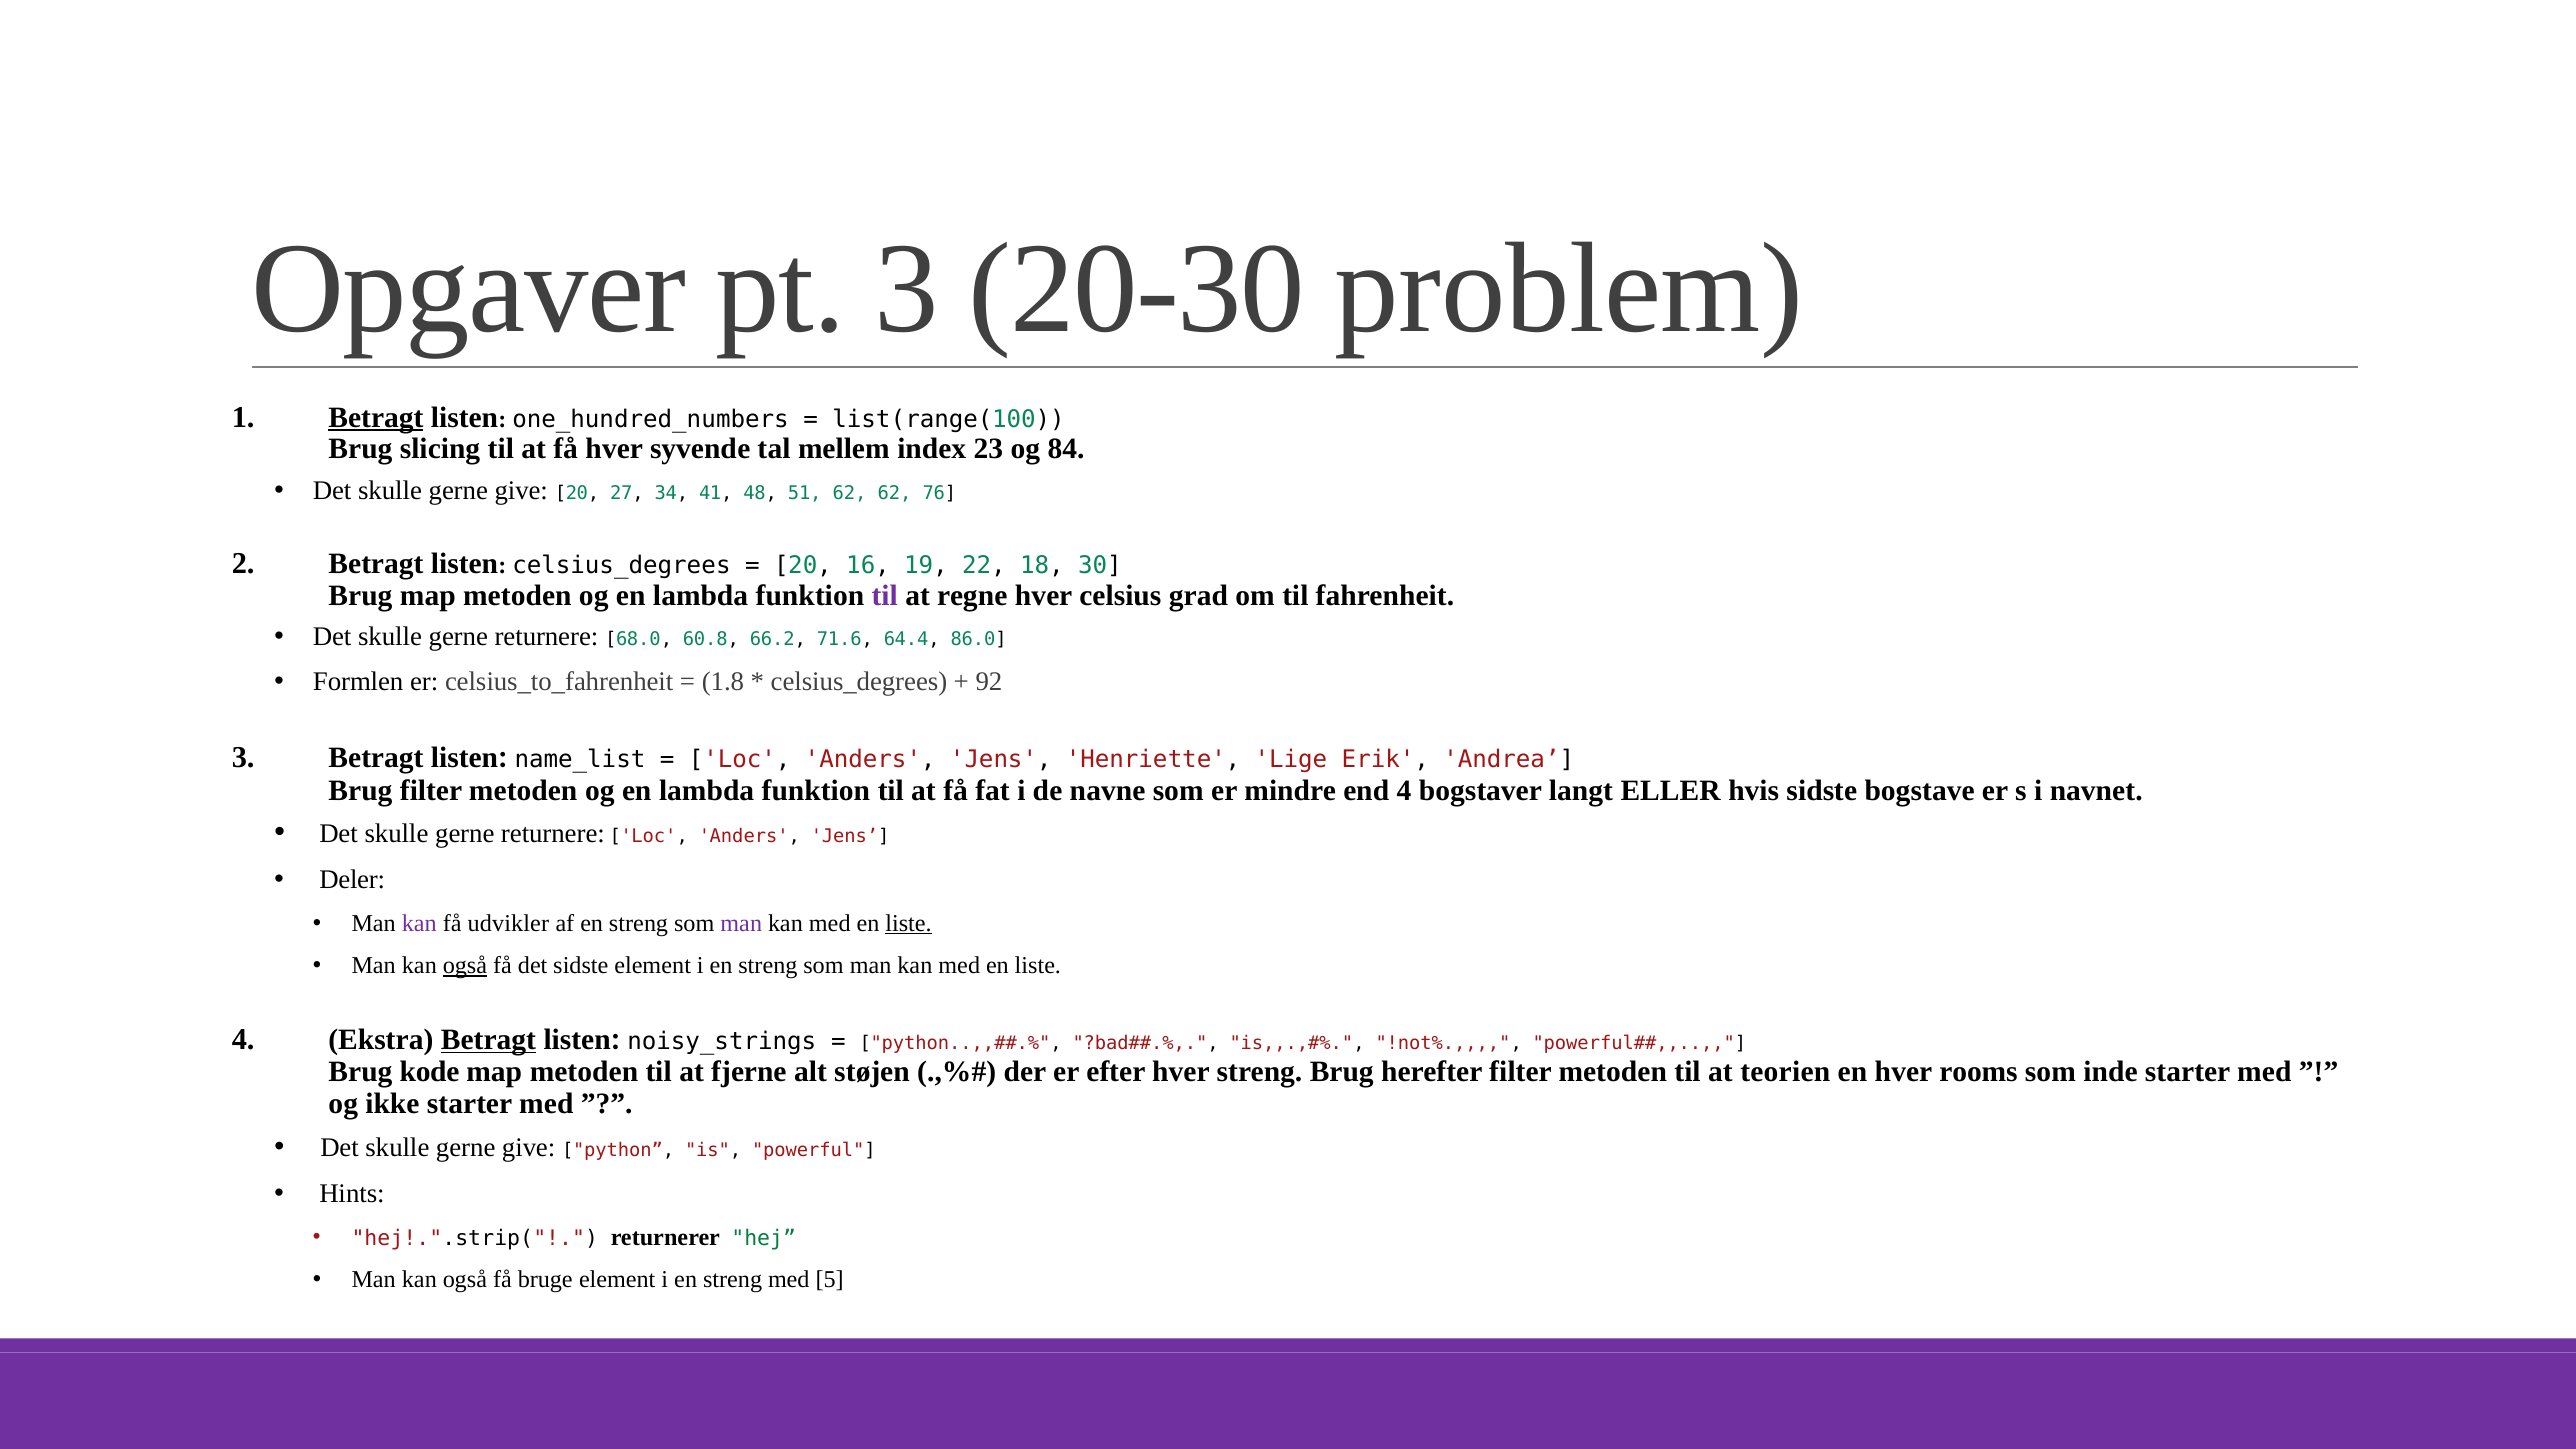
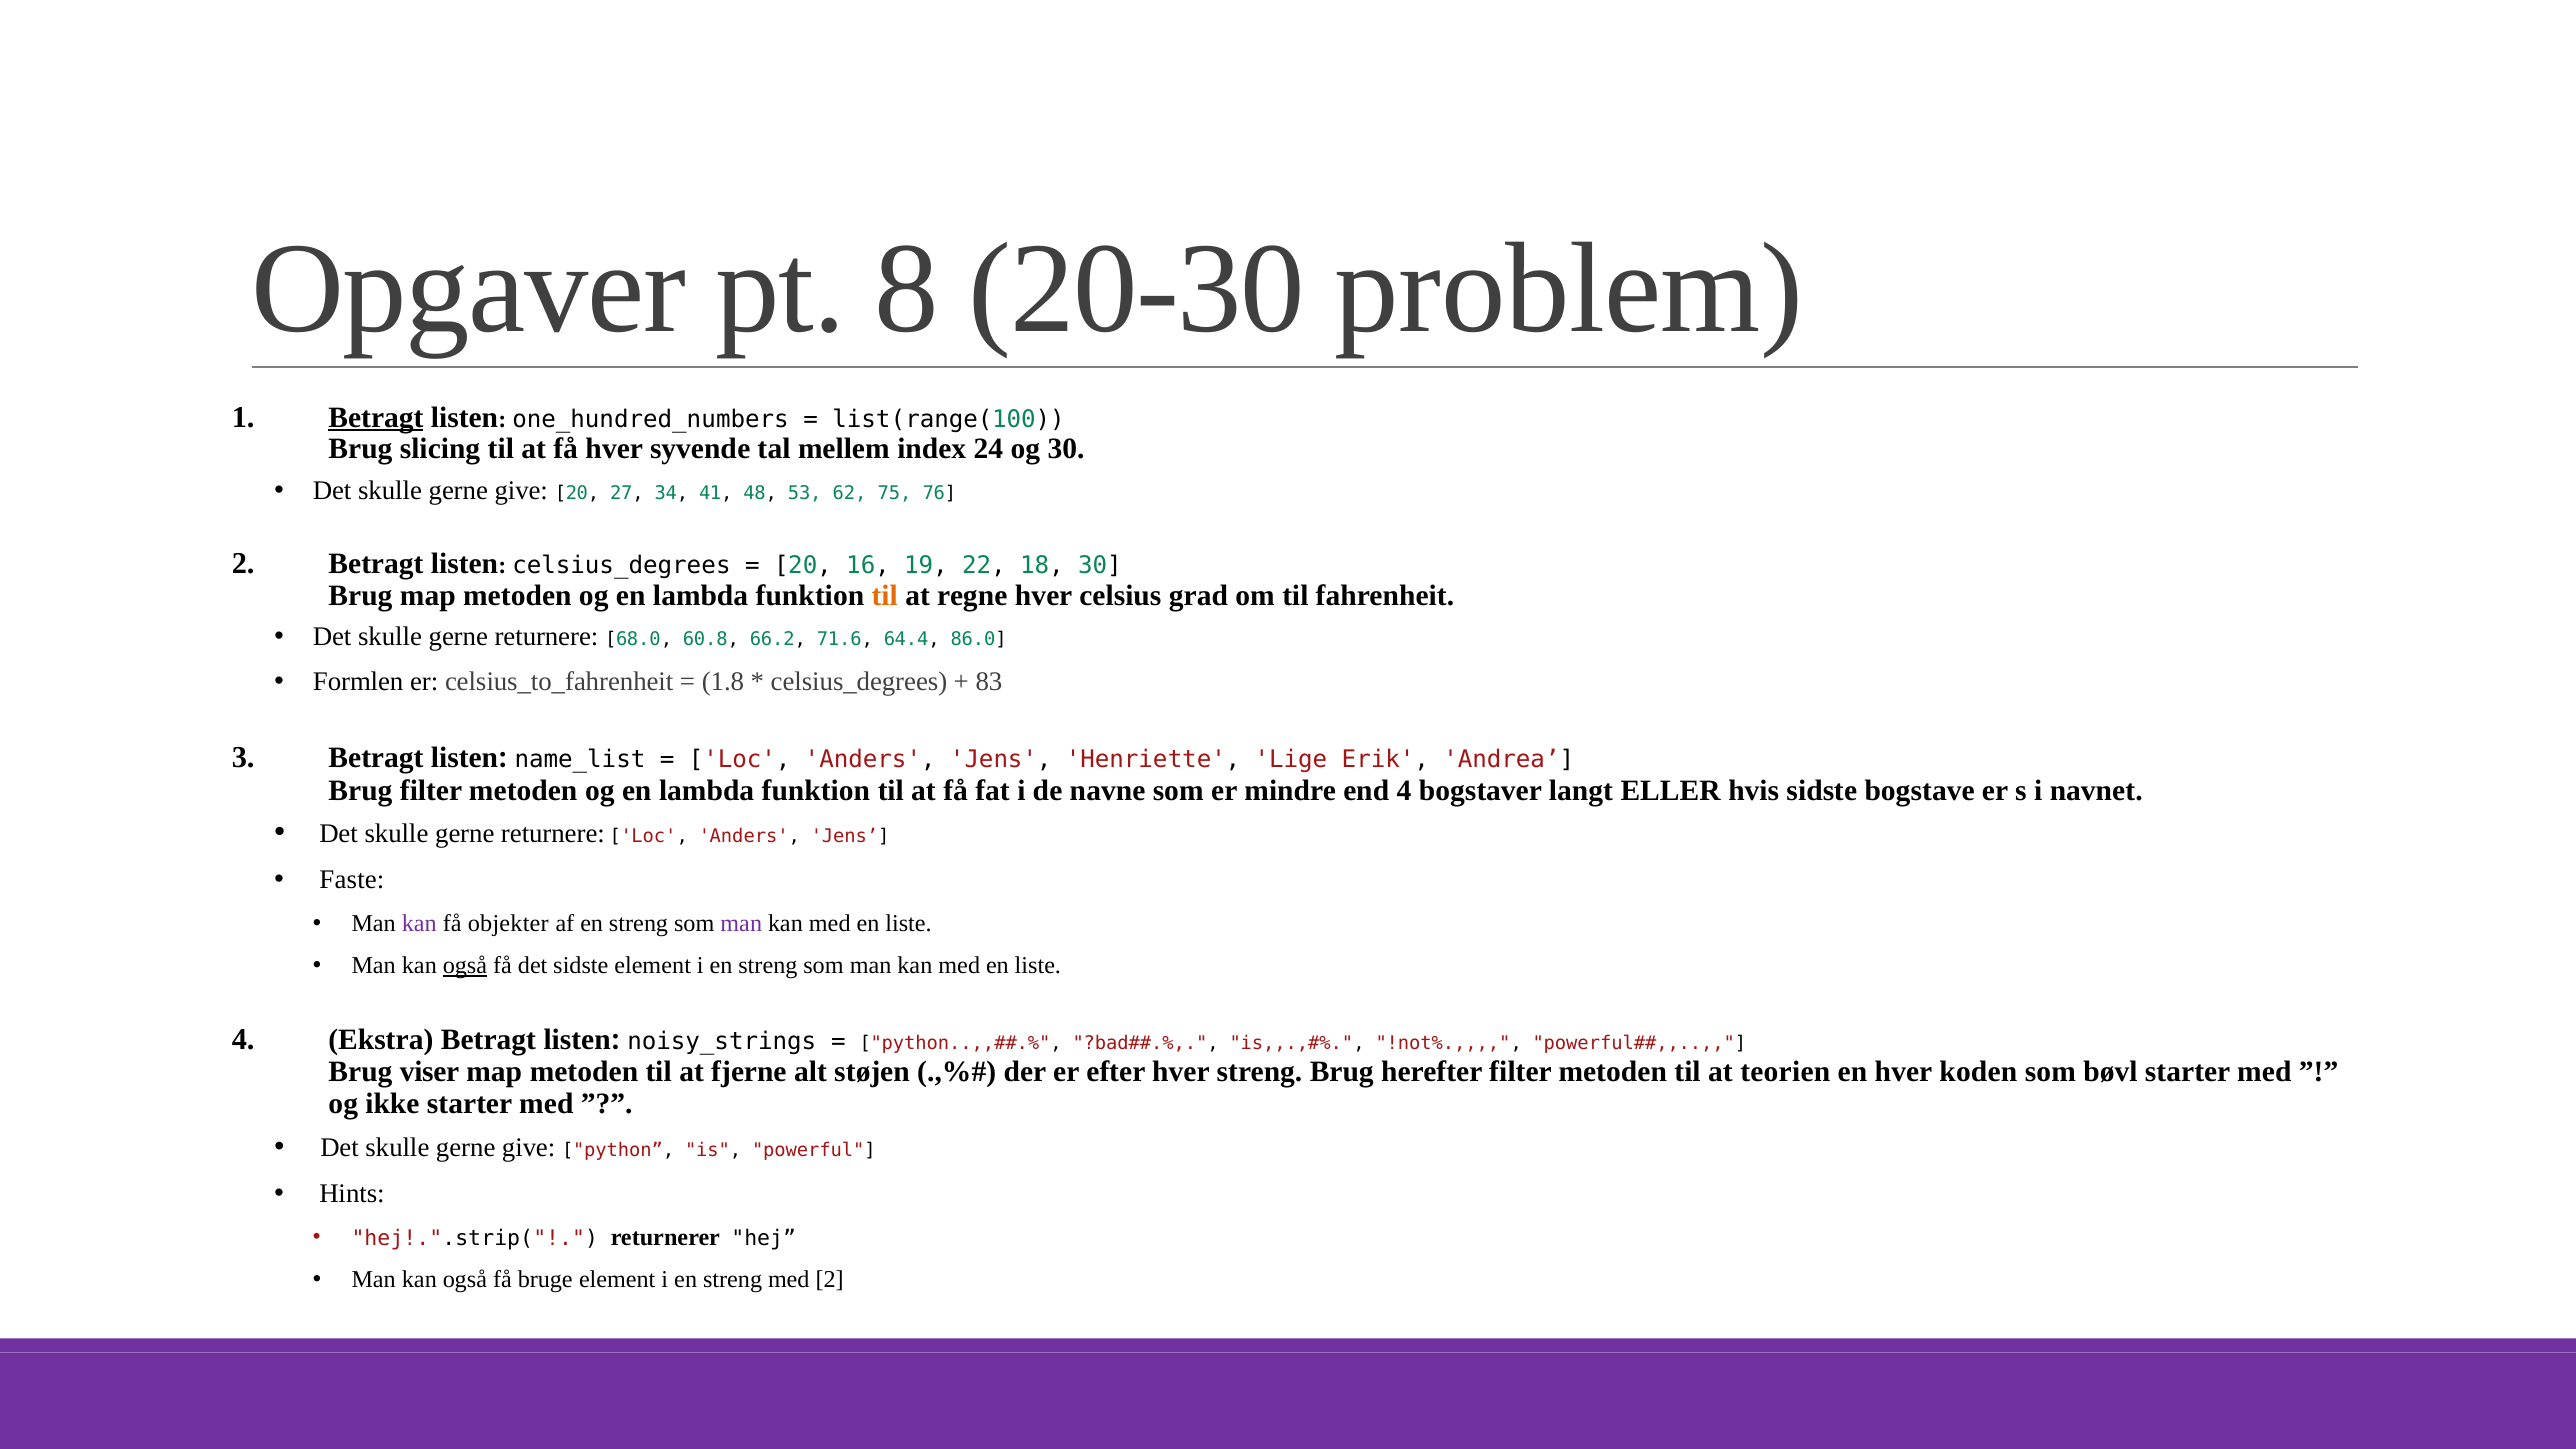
pt 3: 3 -> 8 (907, 289)
23: 23 -> 24 (988, 449)
og 84: 84 -> 30 (1066, 449)
51: 51 -> 53 (805, 493)
62 62: 62 -> 75 (895, 493)
til colour: purple -> orange (885, 596)
92: 92 -> 83 (989, 682)
Deler: Deler -> Faste (352, 879)
udvikler: udvikler -> objekter (508, 923)
liste underline: present -> none (909, 923)
Betragt underline: present -> none (489, 1040)
kode: kode -> viser (430, 1072)
rooms: rooms -> koden (1978, 1072)
inde: inde -> bøvl (2111, 1072)
hej colour: green -> black (764, 1238)
med 5: 5 -> 2 (830, 1279)
